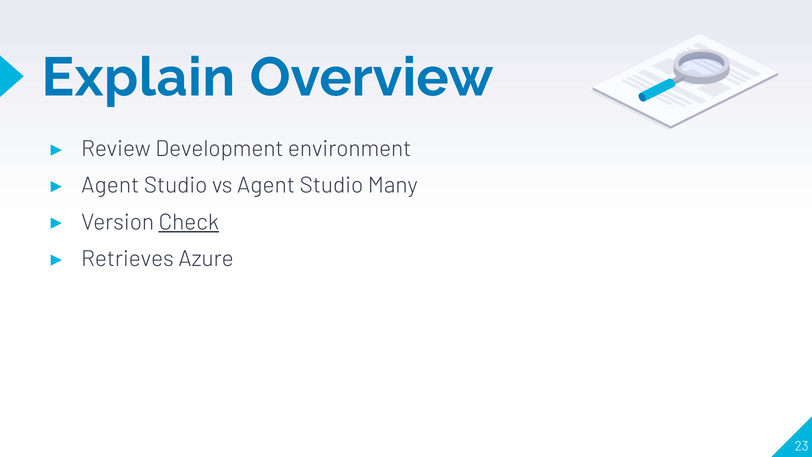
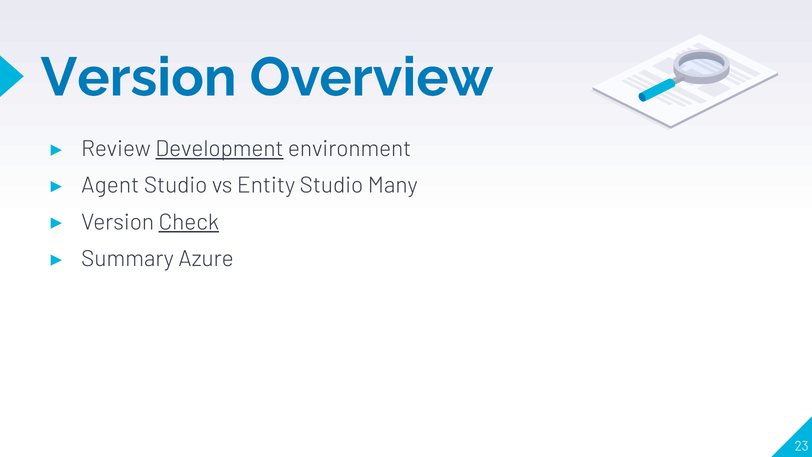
Explain: Explain -> Version (139, 77)
Development underline: none -> present (219, 149)
vs Agent: Agent -> Entity (266, 185)
Retrieves: Retrieves -> Summary (127, 258)
